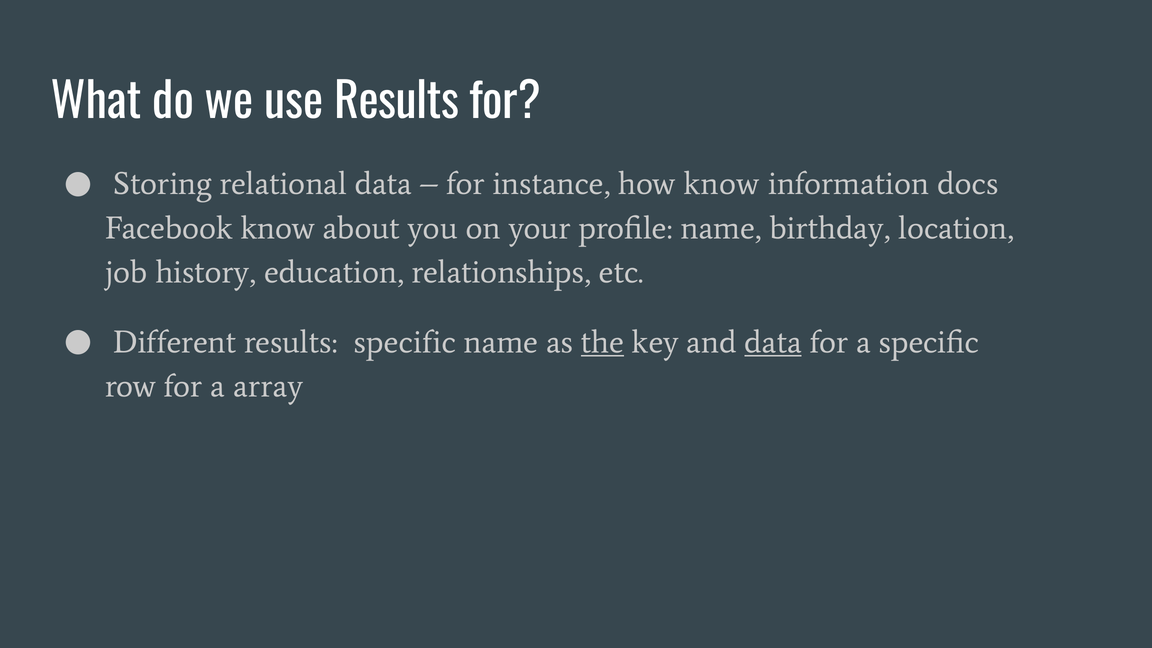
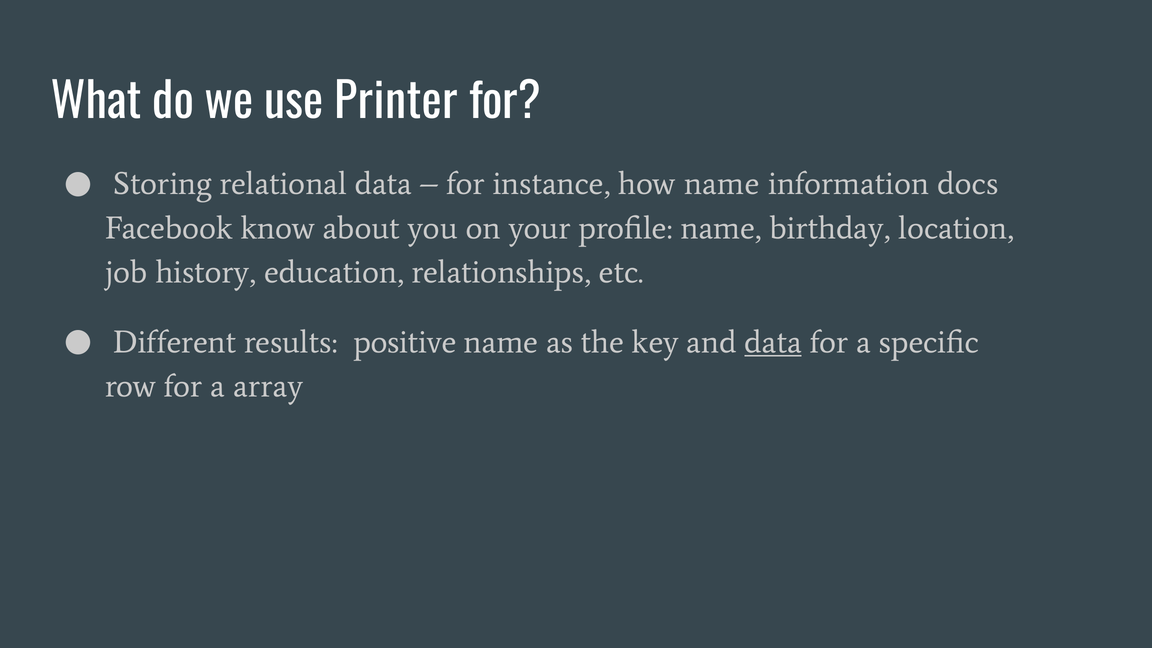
use Results: Results -> Printer (396, 102)
how know: know -> name (722, 184)
results specific: specific -> positive (405, 342)
the underline: present -> none (602, 342)
